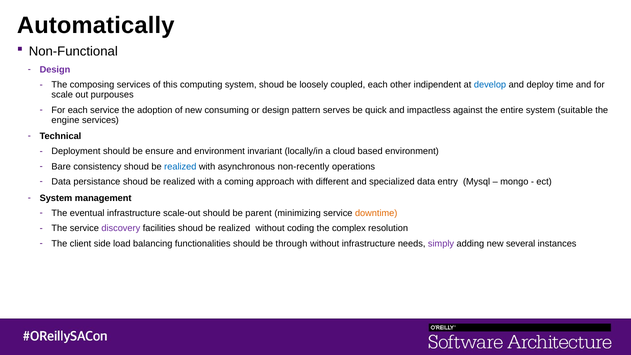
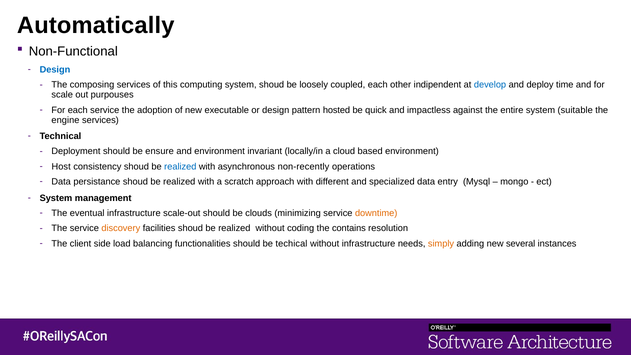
Design colour: purple -> blue (55, 70)
consuming: consuming -> executable (227, 110)
serves: serves -> hosted (336, 110)
Bare: Bare -> Host (61, 167)
coming: coming -> scratch (239, 182)
parent: parent -> clouds (259, 213)
discovery colour: purple -> orange (121, 228)
complex: complex -> contains (349, 228)
through: through -> techical (291, 244)
simply colour: purple -> orange (441, 244)
